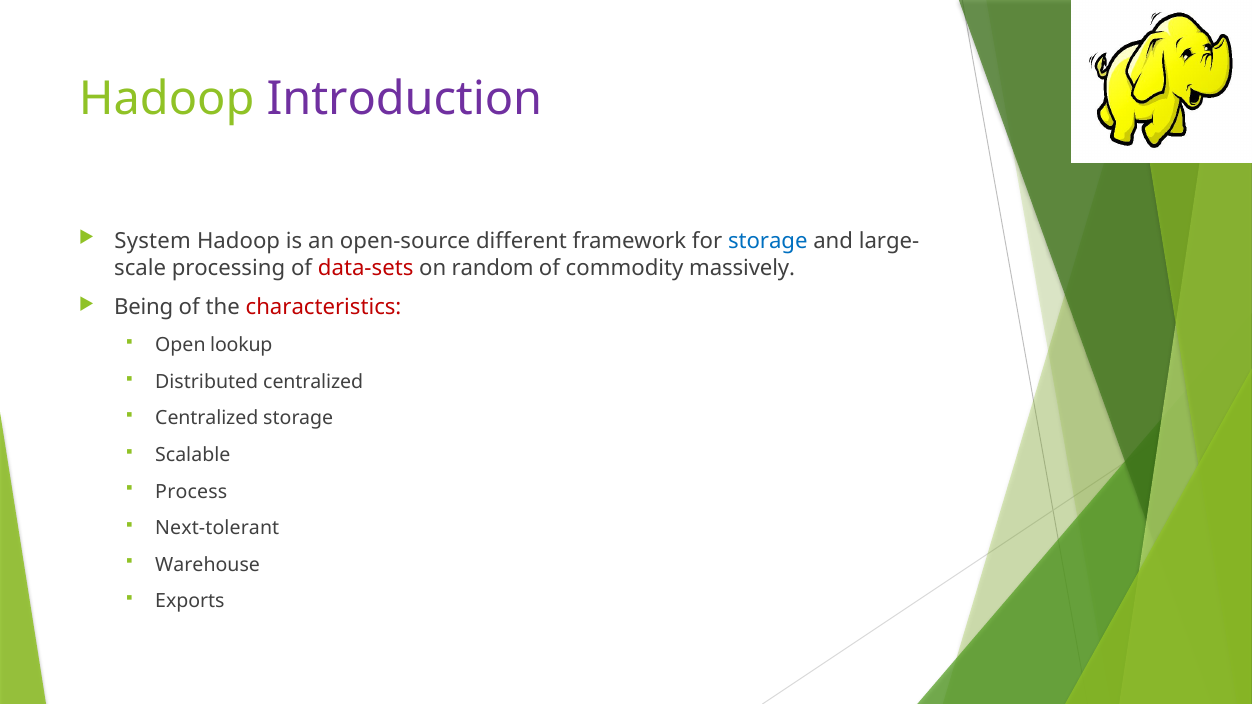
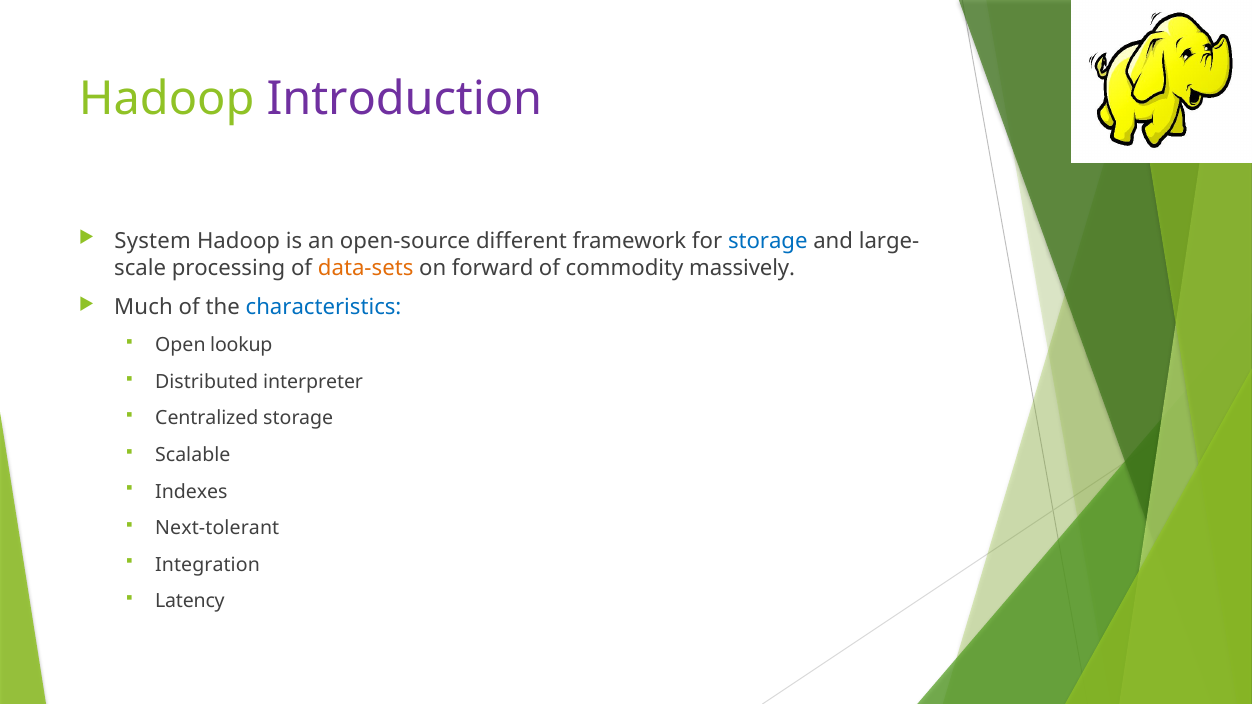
data-sets colour: red -> orange (366, 268)
random: random -> forward (493, 268)
Being: Being -> Much (143, 308)
characteristics colour: red -> blue (324, 308)
Distributed centralized: centralized -> interpreter (313, 382)
Process: Process -> Indexes (191, 492)
Warehouse: Warehouse -> Integration (208, 565)
Exports: Exports -> Latency (190, 601)
